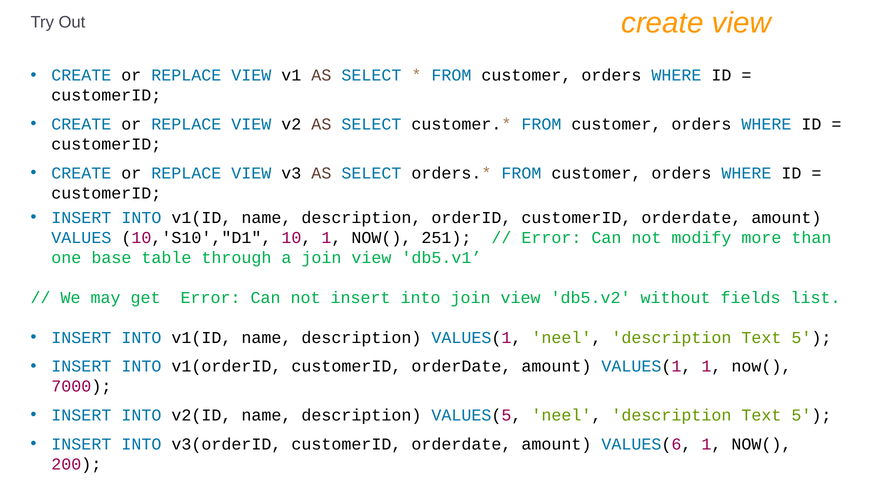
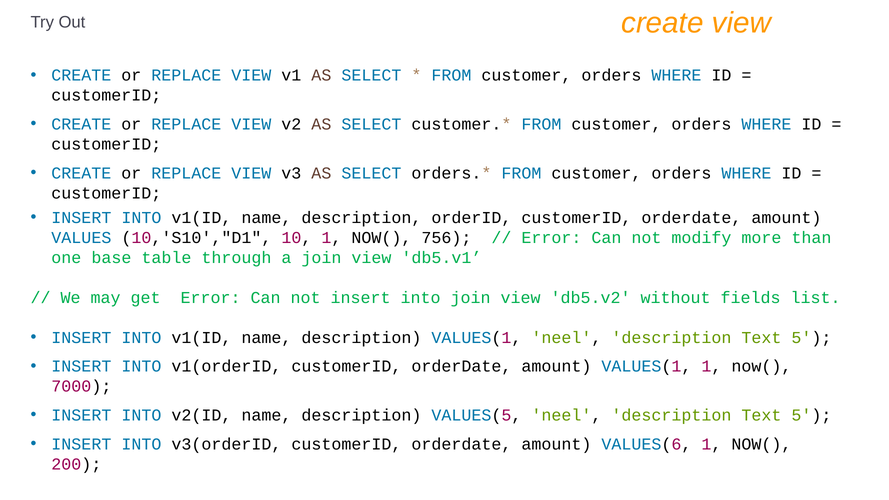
251: 251 -> 756 (446, 238)
